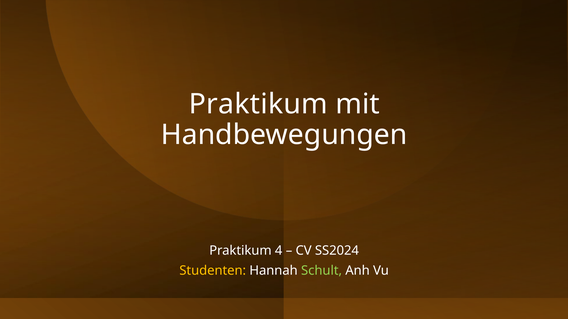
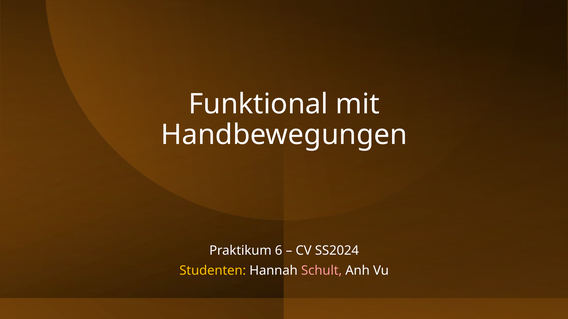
Praktikum: Praktikum -> Funktional (258, 104)
4: 4 -> 6 (279, 251)
Schult colour: light green -> pink (322, 271)
